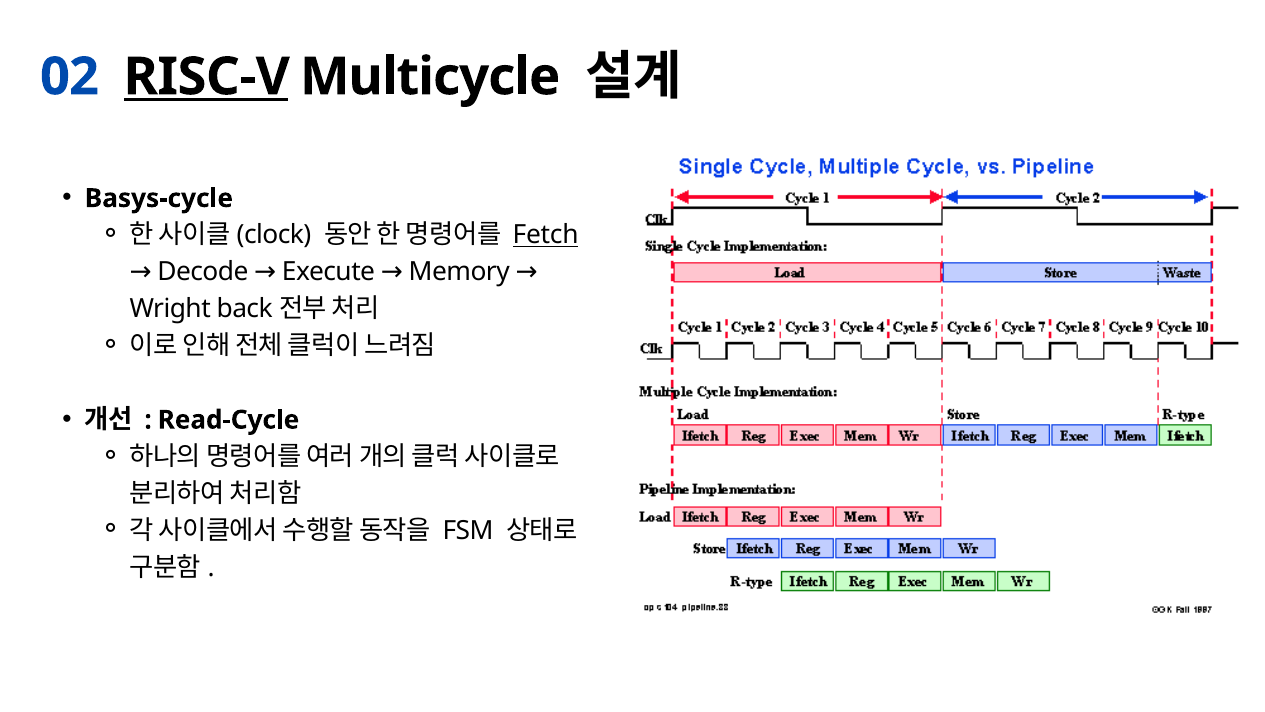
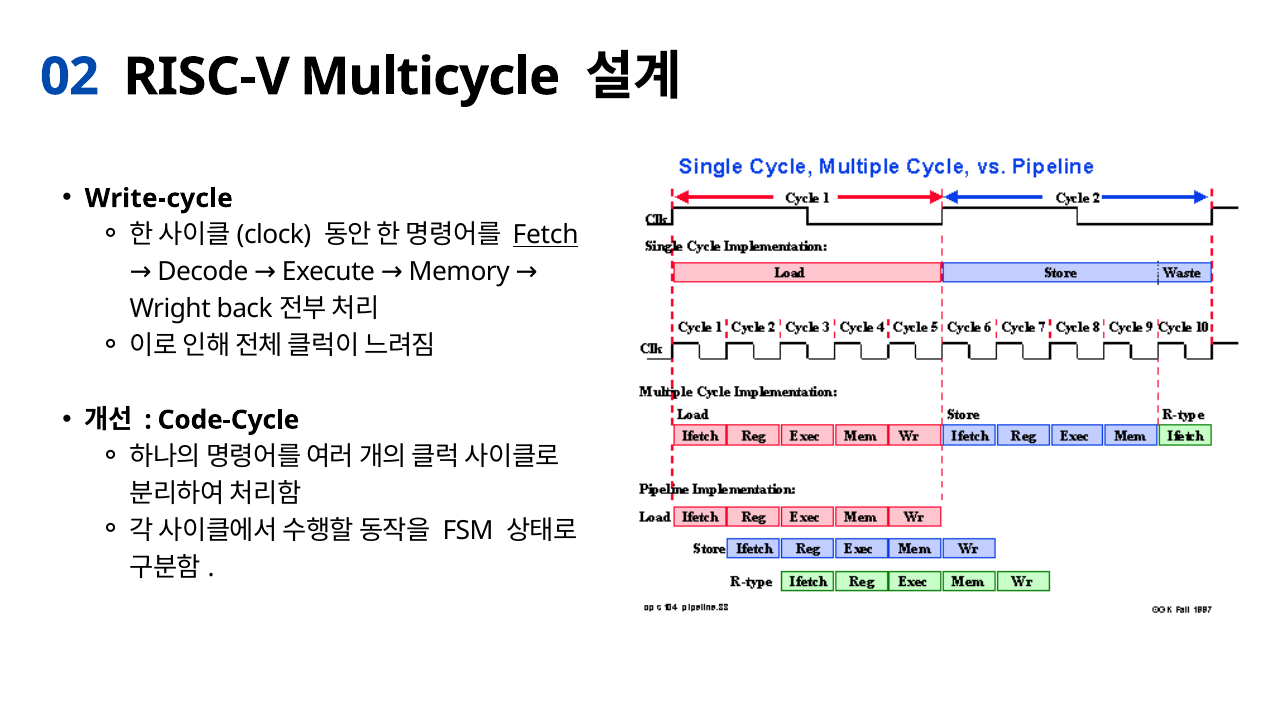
RISC-V underline: present -> none (207, 77)
Basys-cycle: Basys-cycle -> Write-cycle (159, 198)
Read-Cycle: Read-Cycle -> Code-Cycle (228, 420)
